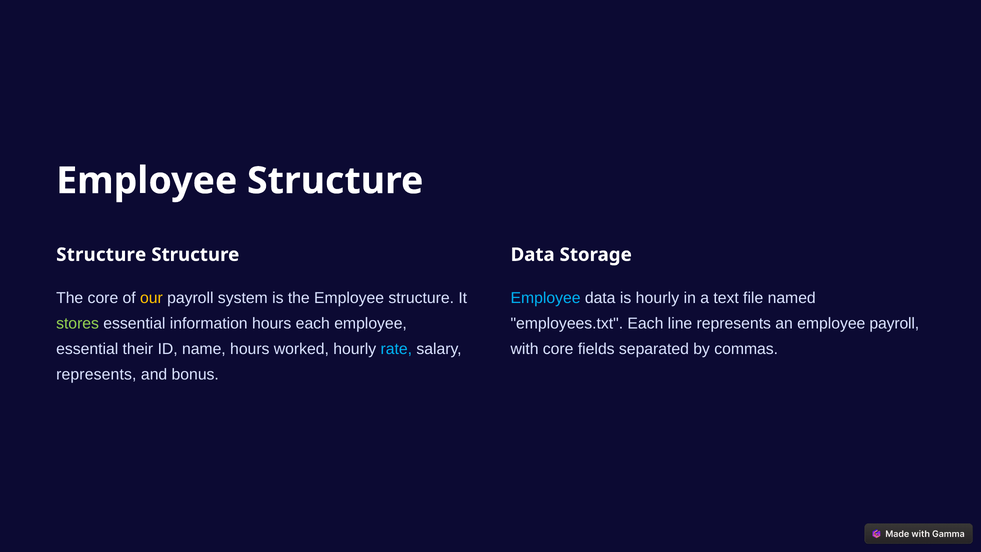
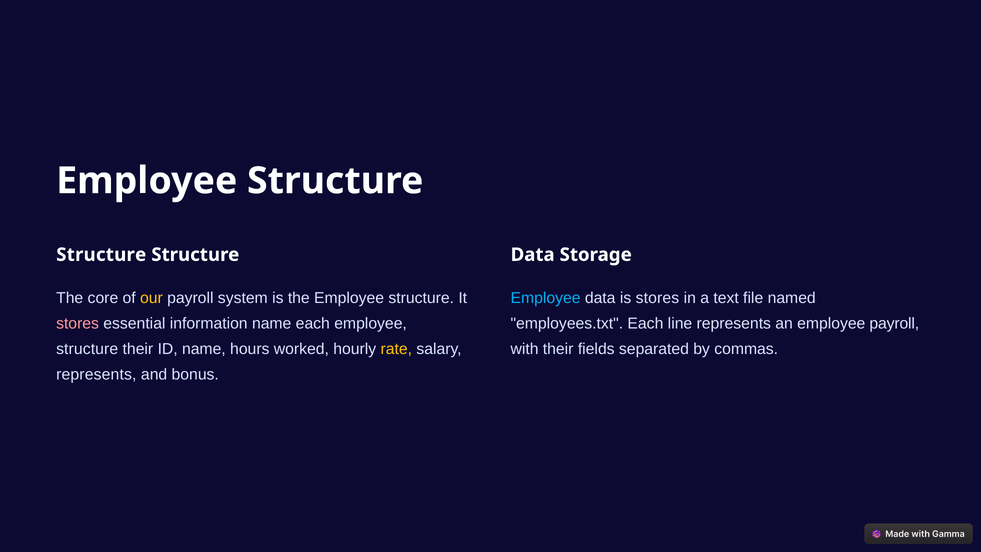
is hourly: hourly -> stores (657, 298)
stores colour: light green -> pink (78, 323)
information hours: hours -> name (272, 323)
essential: essential -> structure (87, 349)
rate colour: light blue -> yellow (396, 349)
with core: core -> their (558, 349)
